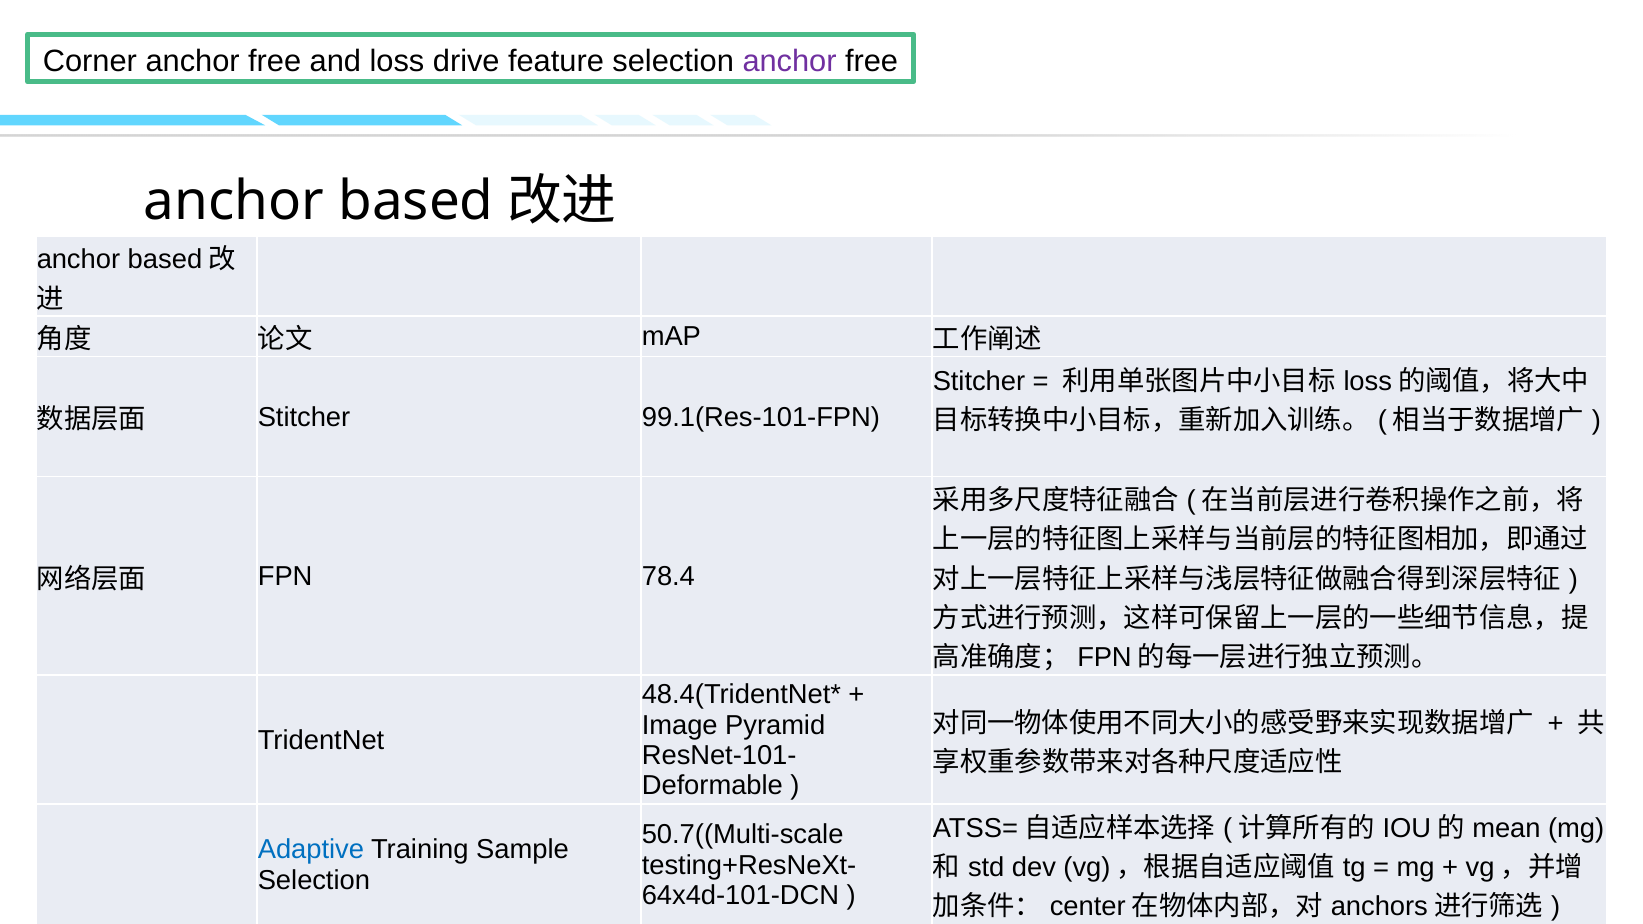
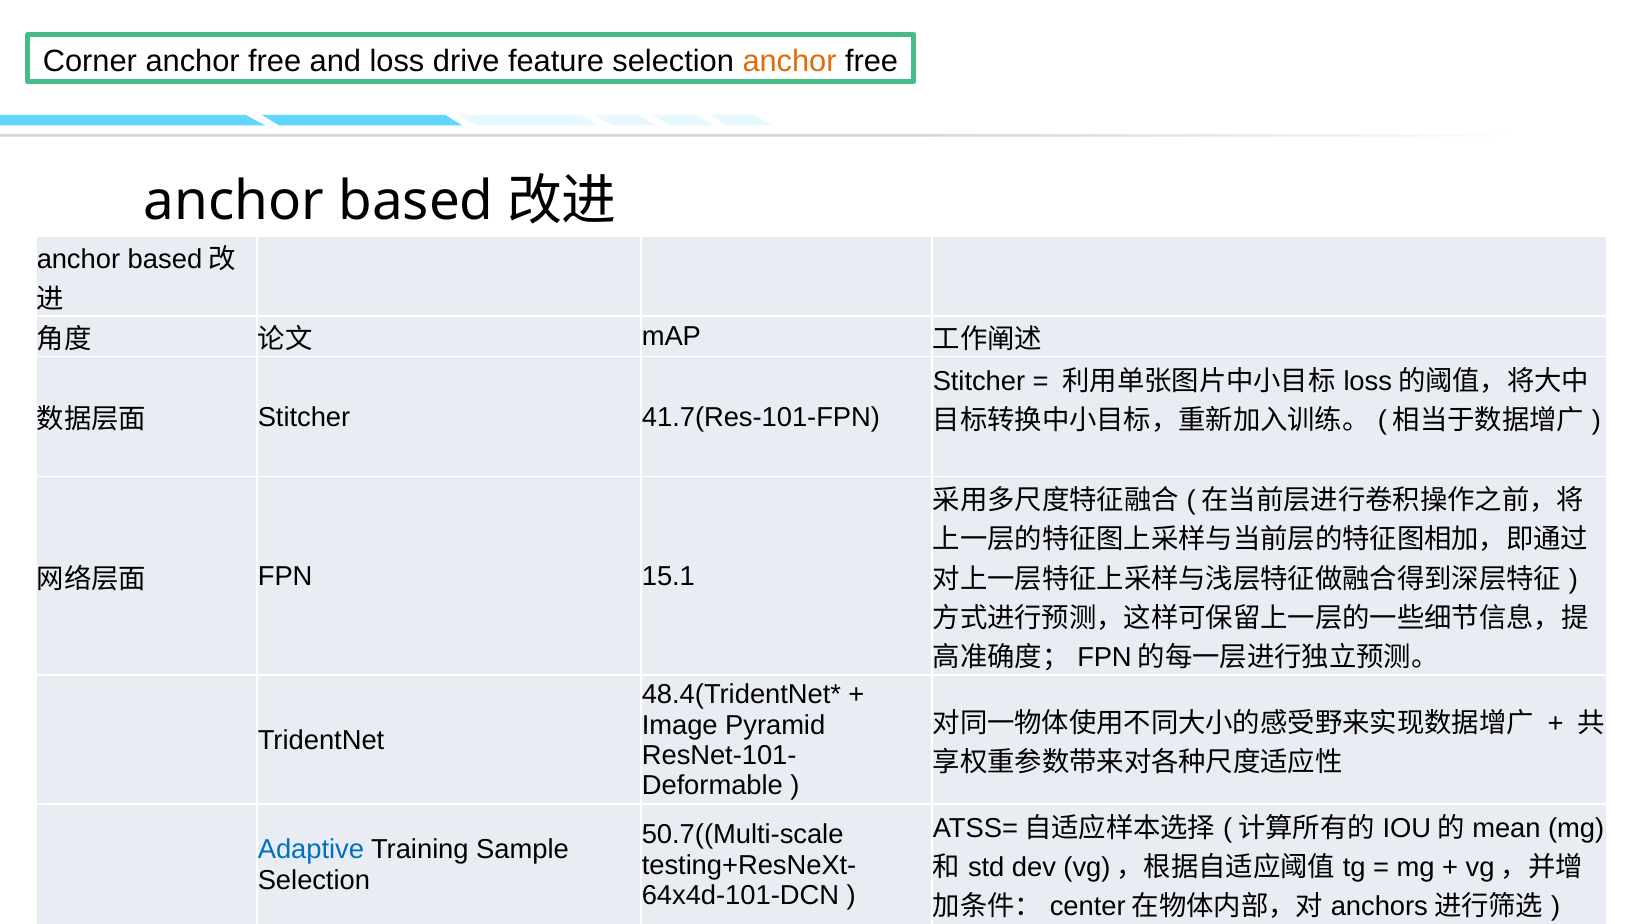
anchor colour: purple -> orange (790, 61)
99.1(Res-101-FPN: 99.1(Res-101-FPN -> 41.7(Res-101-FPN (761, 417)
78.4: 78.4 -> 15.1 (668, 577)
